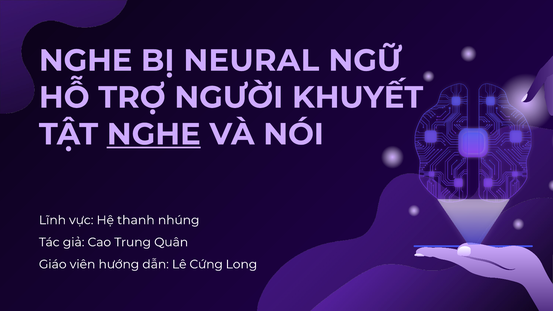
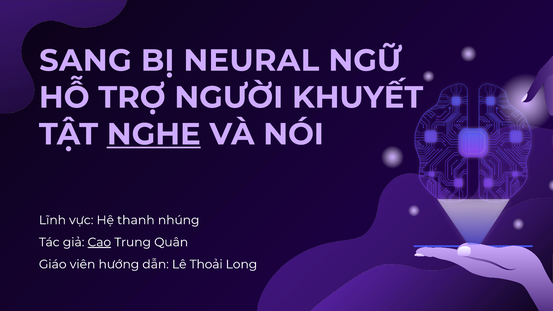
NGHE: NGHE -> SANG (85, 61)
Cao underline: none -> present (99, 242)
Cứng: Cứng -> Thoải (206, 264)
